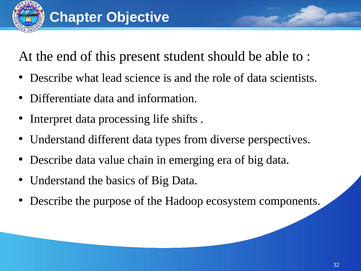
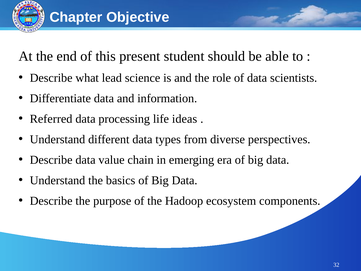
Interpret: Interpret -> Referred (51, 119)
shifts: shifts -> ideas (185, 119)
